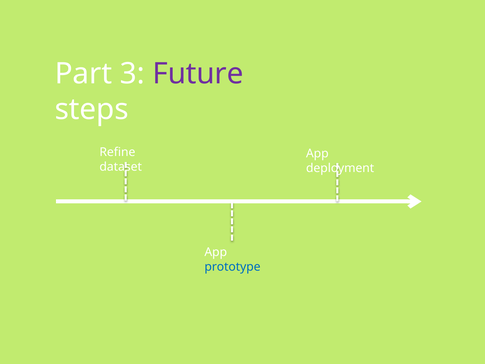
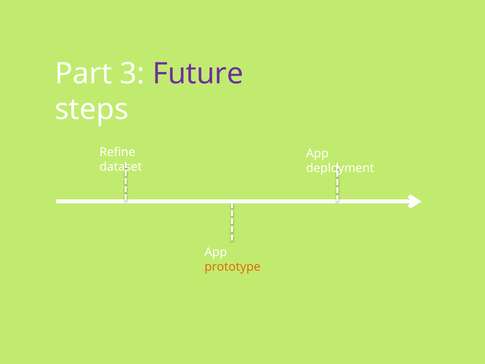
prototype colour: blue -> orange (232, 267)
